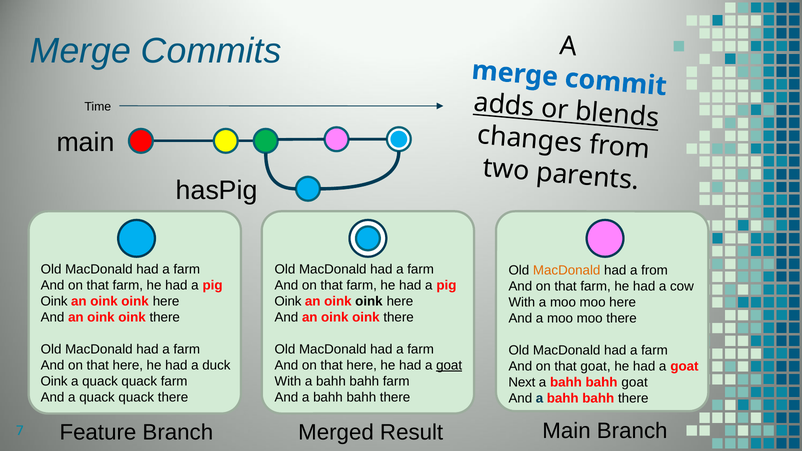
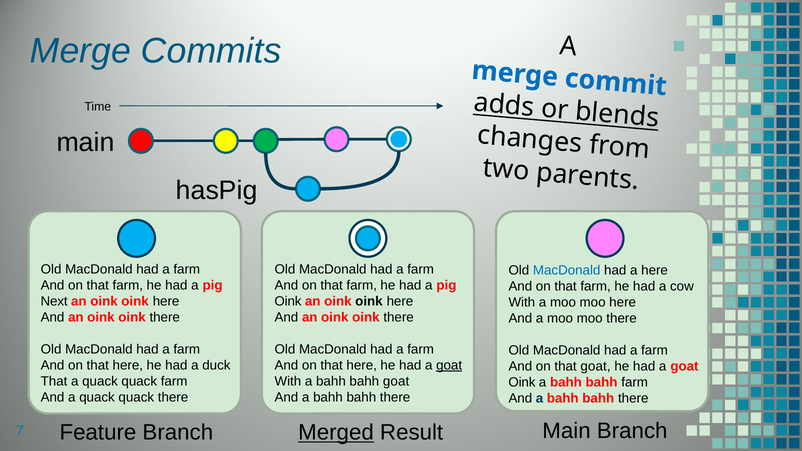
MacDonald colour: orange -> blue (567, 270)
a from: from -> here (655, 270)
Oink: Oink -> Next (54, 301)
Oink: Oink -> That (54, 381)
bahh farm: farm -> goat (396, 381)
Next: Next -> Oink (522, 383)
bahh goat: goat -> farm (635, 383)
Merged underline: none -> present (336, 433)
